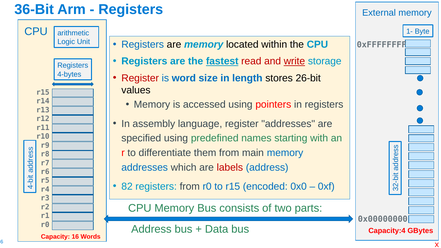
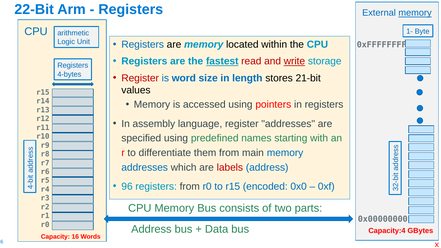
36-Bit: 36-Bit -> 22-Bit (34, 9)
memory underline: none -> present (415, 13)
26-bit: 26-bit -> 21-bit (308, 78)
82: 82 -> 96 (127, 187)
